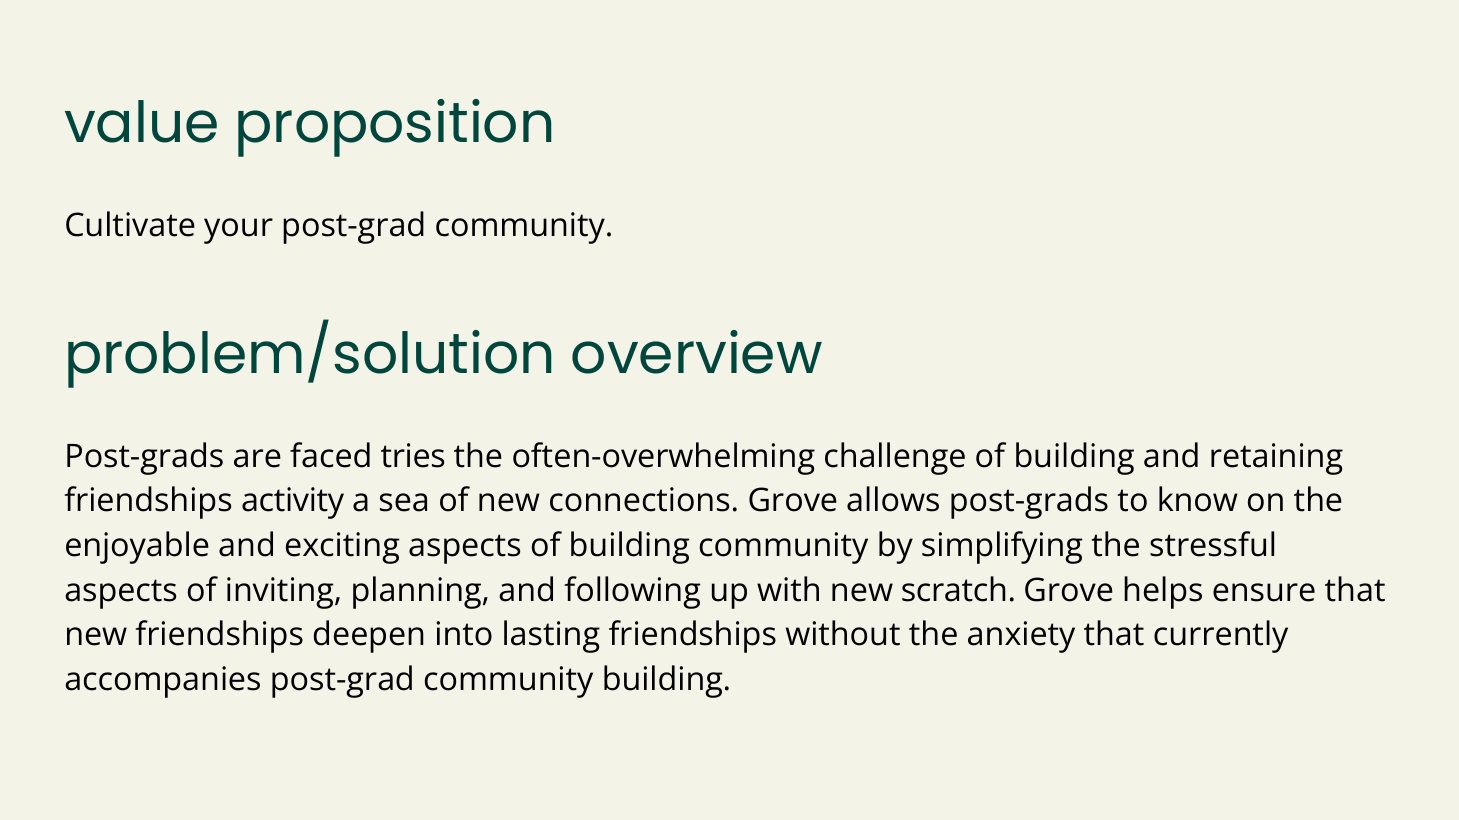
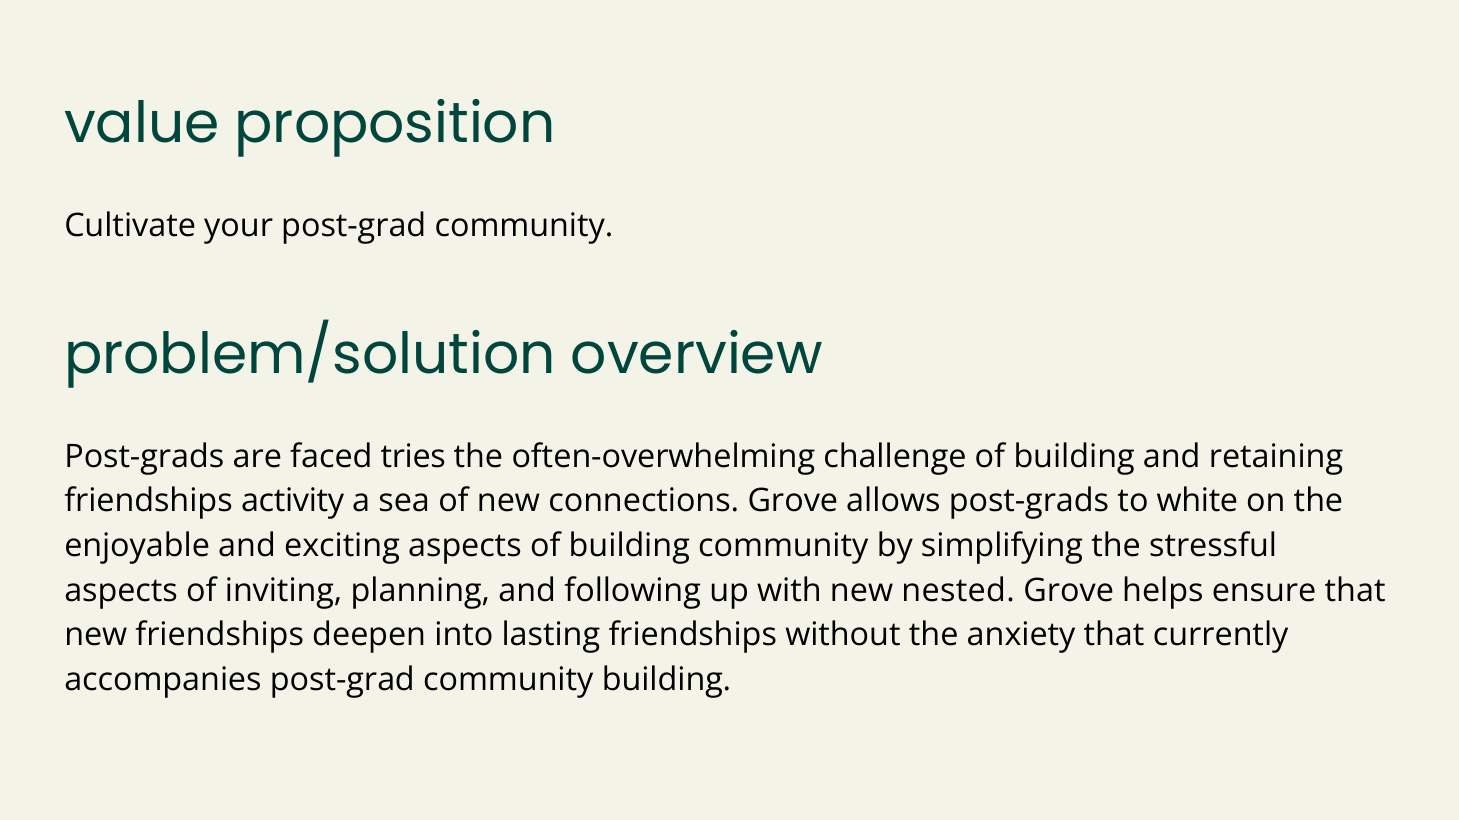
know: know -> white (1197, 502)
scratch: scratch -> nested (958, 591)
